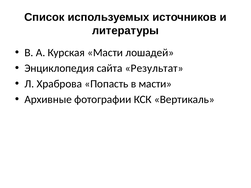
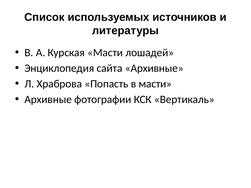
сайта Результат: Результат -> Архивные (154, 68)
